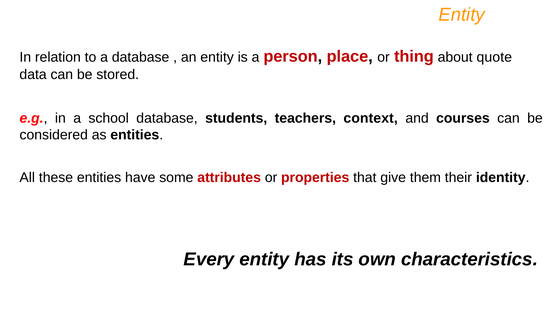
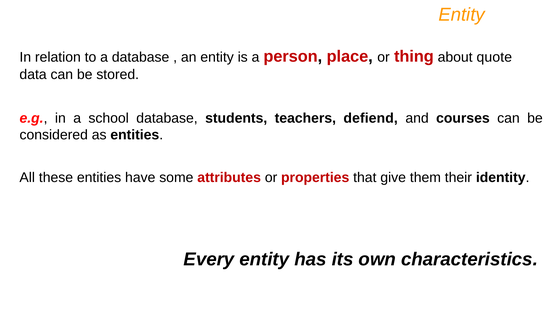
context: context -> defiend (371, 118)
